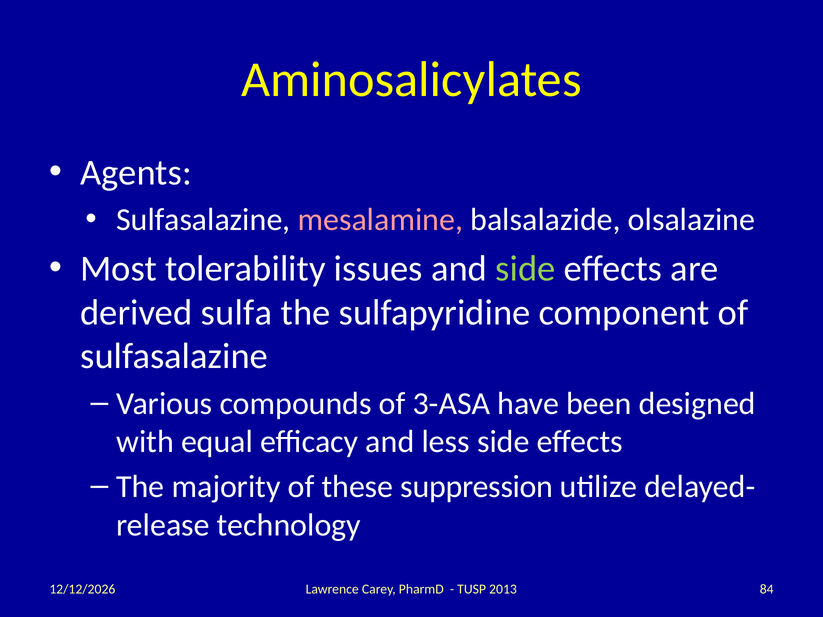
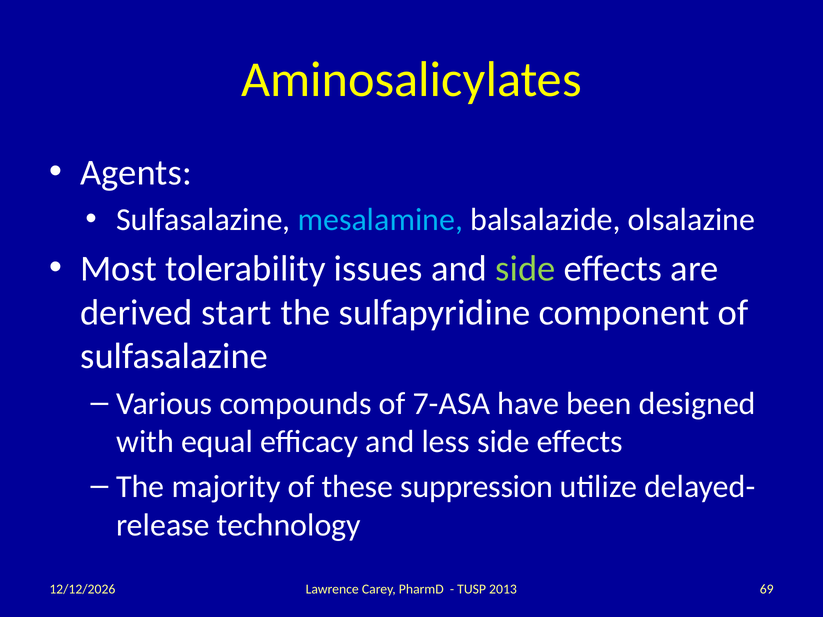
mesalamine colour: pink -> light blue (380, 220)
sulfa: sulfa -> start (236, 313)
3-ASA: 3-ASA -> 7-ASA (452, 404)
84: 84 -> 69 (767, 589)
